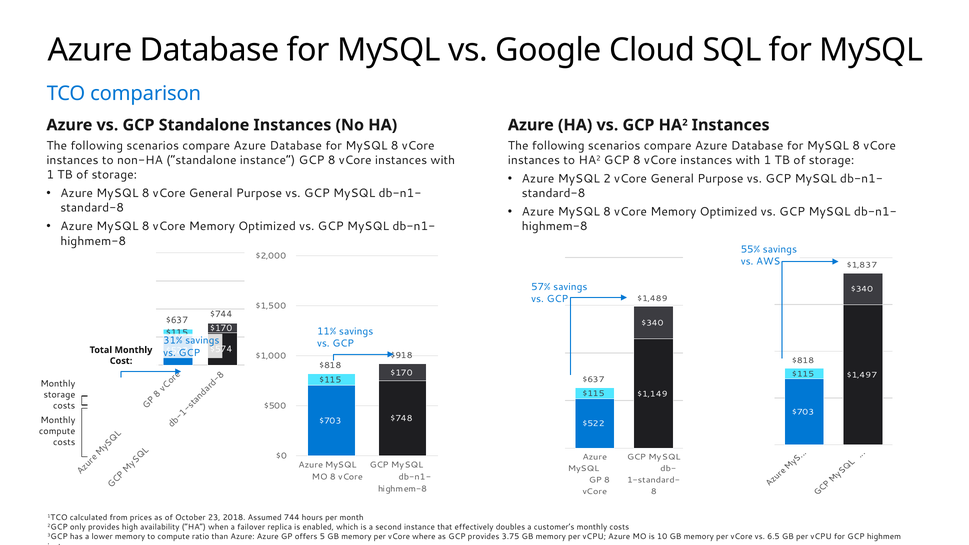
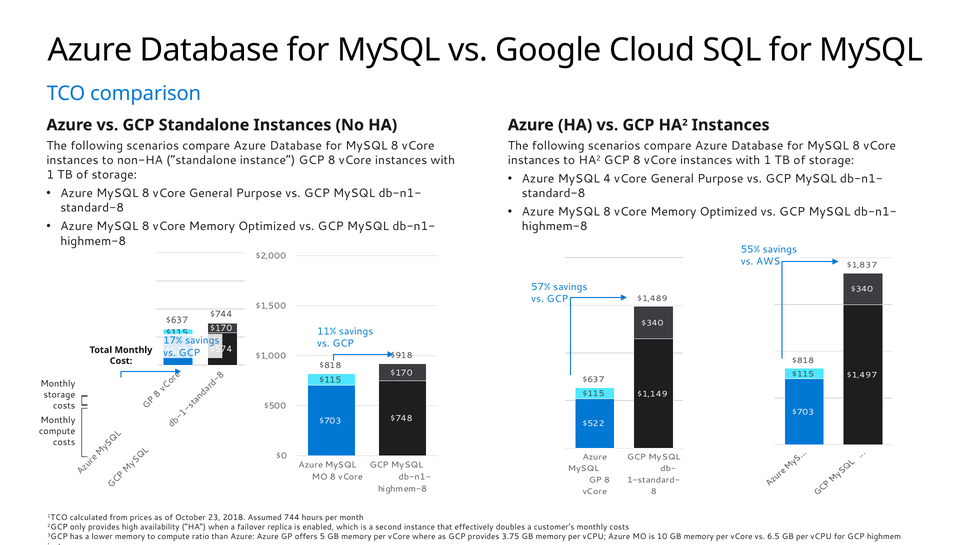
2: 2 -> 4 (607, 179)
31%: 31% -> 17% (173, 341)
